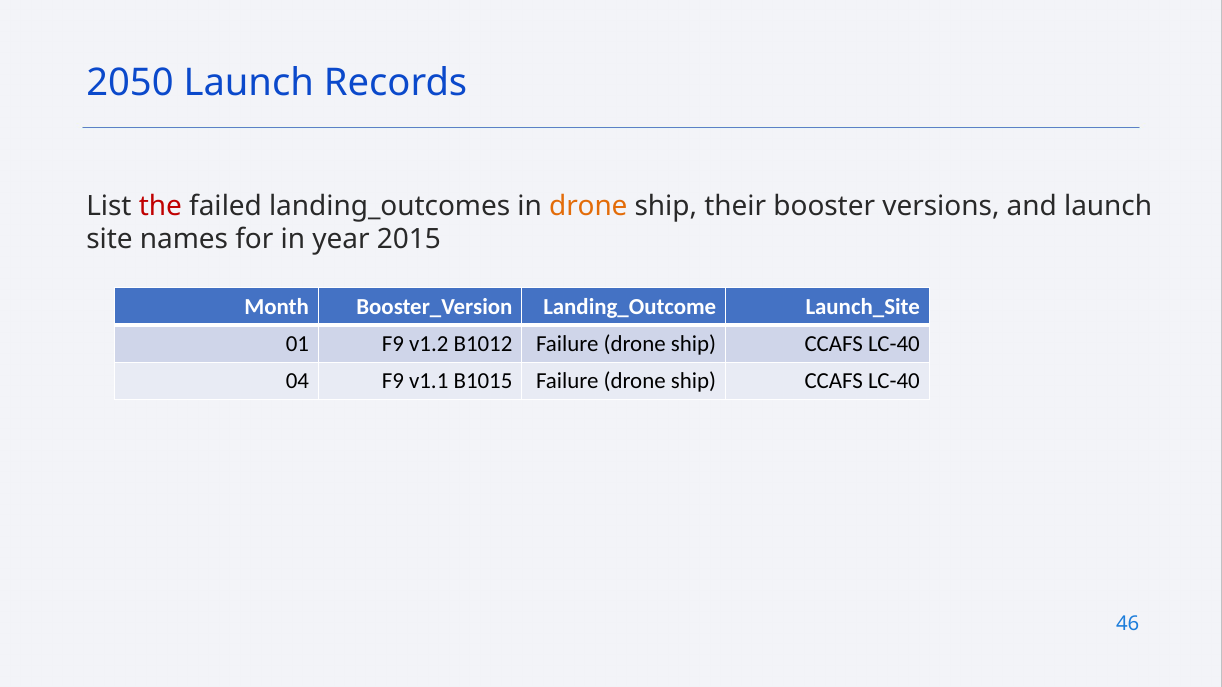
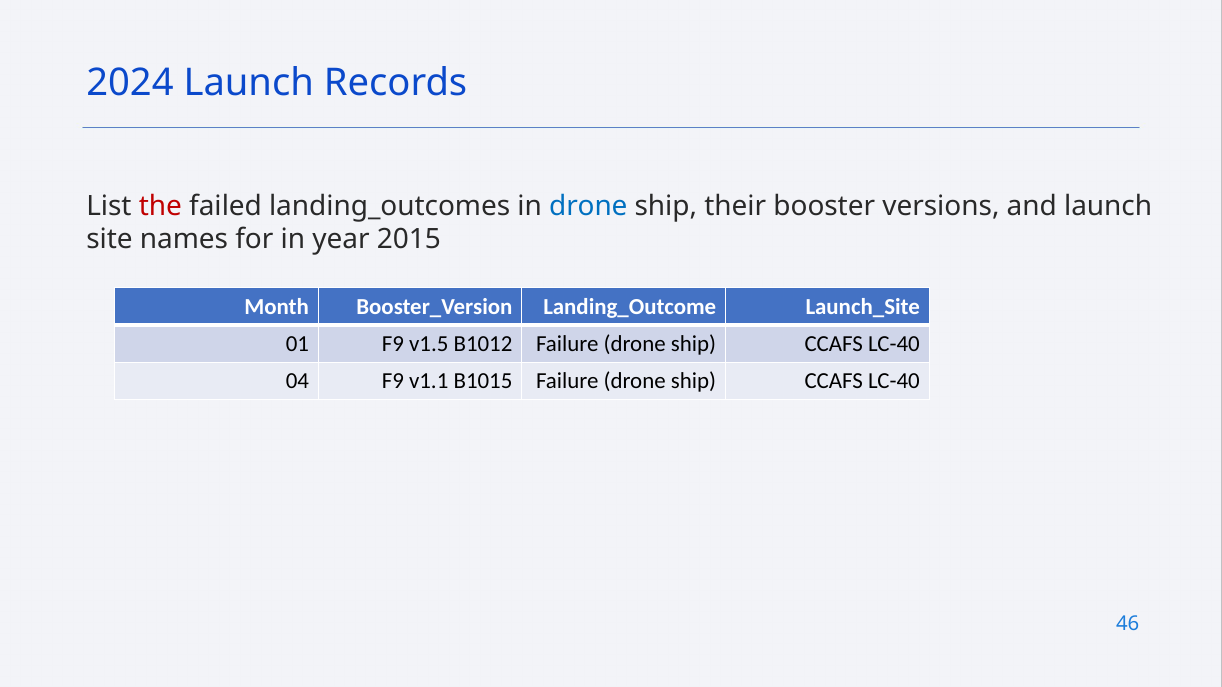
2050: 2050 -> 2024 (130, 83)
drone colour: orange -> blue (588, 206)
v1.2: v1.2 -> v1.5 (429, 344)
